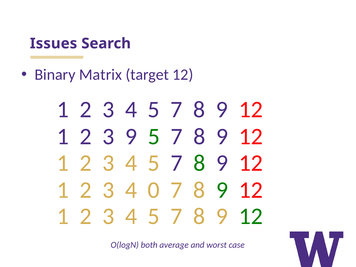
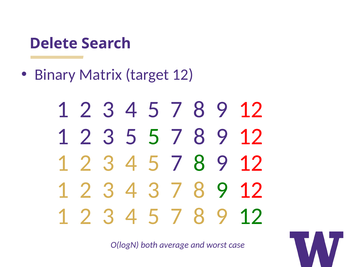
Issues: Issues -> Delete (54, 43)
3 9: 9 -> 5 (131, 137)
4 0: 0 -> 3 (154, 190)
